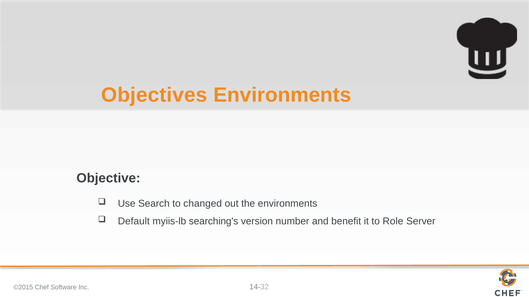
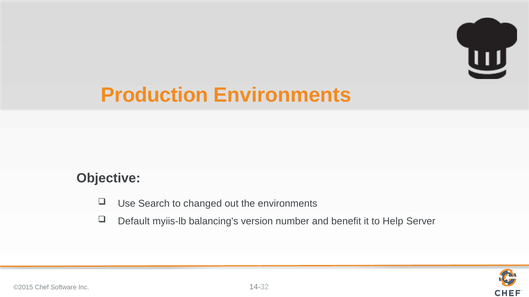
Objectives: Objectives -> Production (155, 95)
searching's: searching's -> balancing's (214, 222)
Role: Role -> Help (393, 222)
